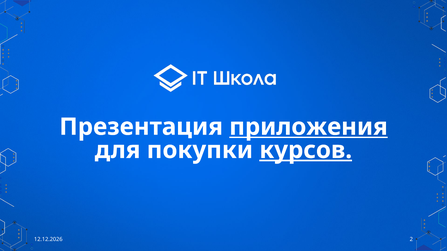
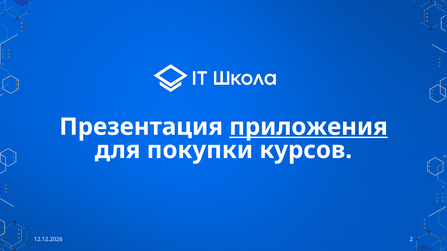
курсов underline: present -> none (306, 150)
